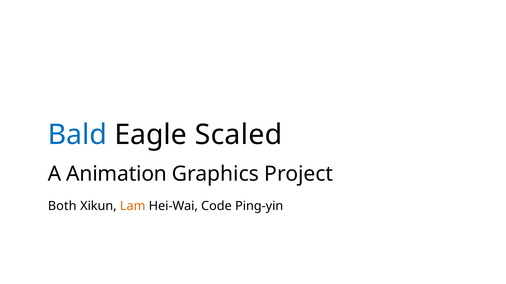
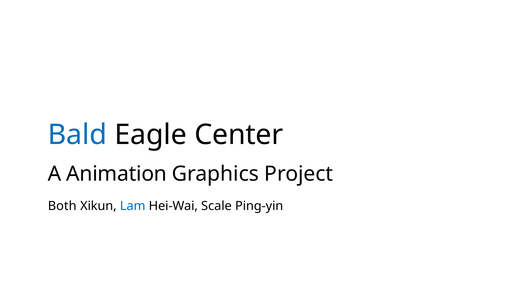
Scaled: Scaled -> Center (239, 135)
Lam colour: orange -> blue (133, 206)
Code: Code -> Scale (216, 206)
